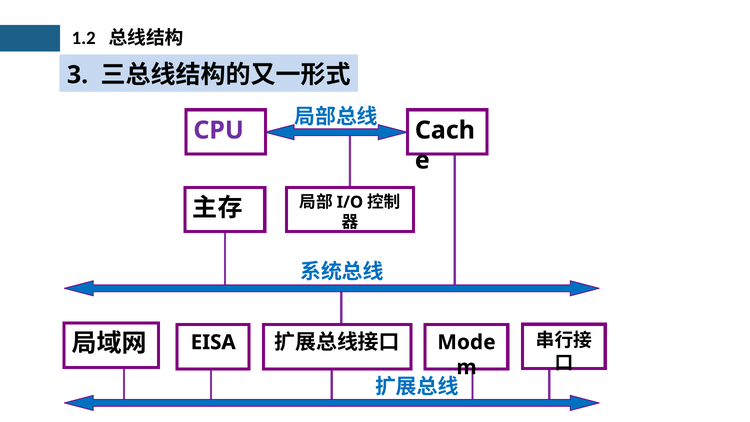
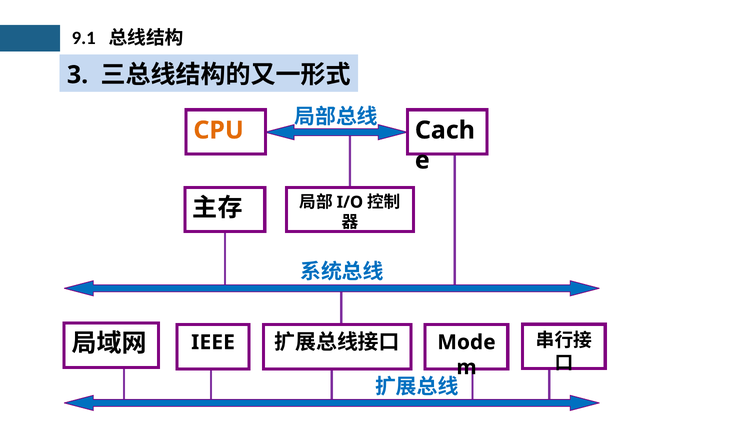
1.2: 1.2 -> 9.1 (84, 38)
CPU colour: purple -> orange (219, 130)
EISA: EISA -> IEEE (213, 342)
